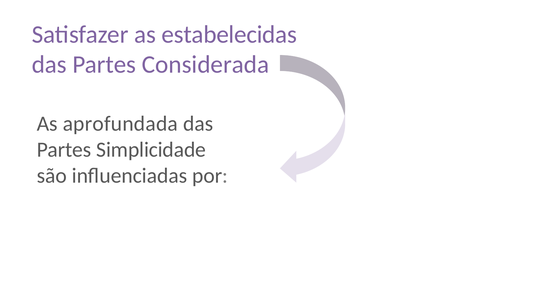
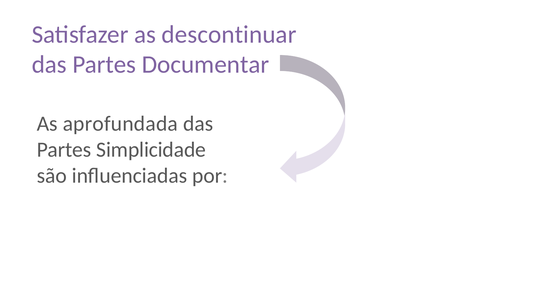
estabelecidas: estabelecidas -> descontinuar (229, 34)
Considerada: Considerada -> Documentar (206, 65)
